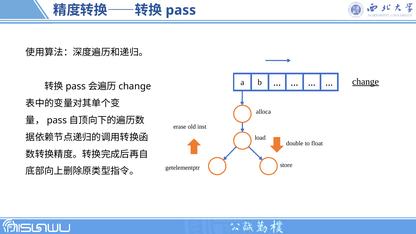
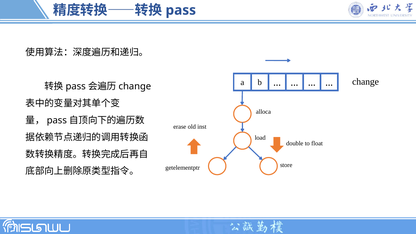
change underline: present -> none (366, 82)
